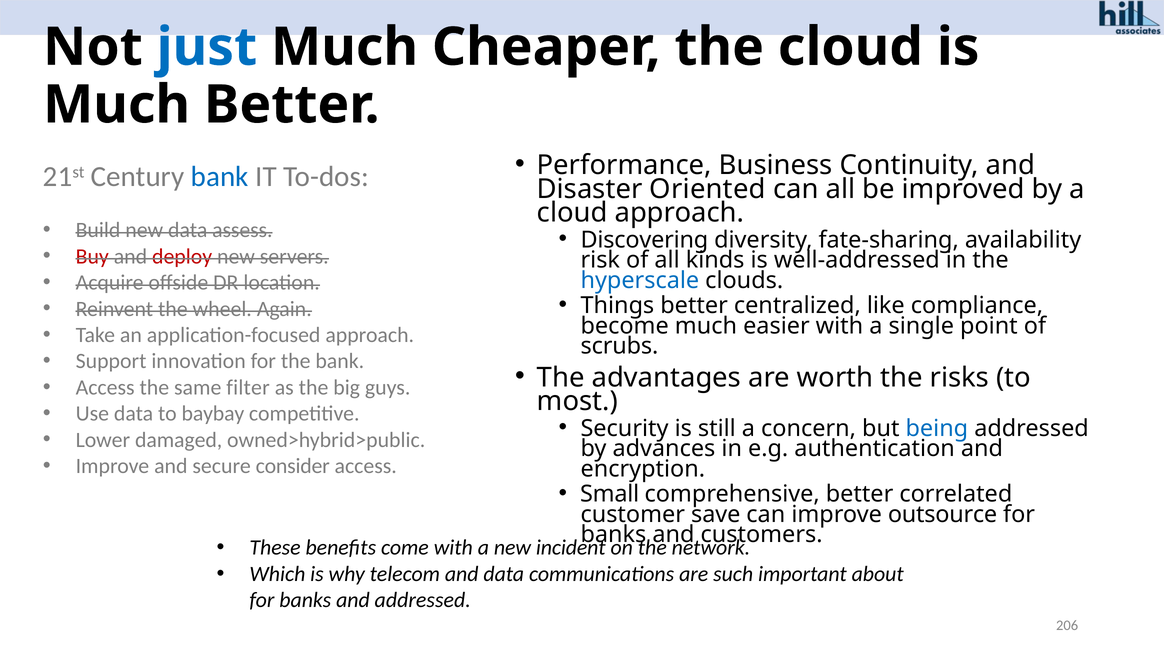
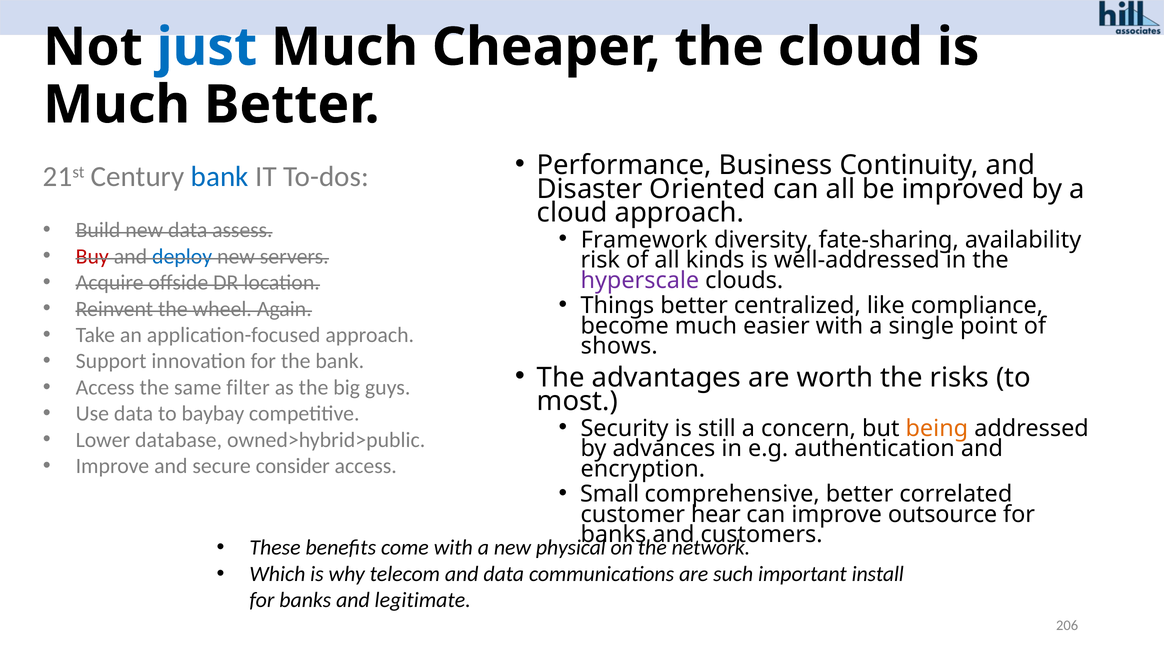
Discovering: Discovering -> Framework (644, 240)
deploy colour: red -> blue (182, 256)
hyperscale colour: blue -> purple (640, 280)
scrubs: scrubs -> shows (619, 346)
being colour: blue -> orange (937, 428)
damaged: damaged -> database (179, 440)
save: save -> hear (716, 514)
incident: incident -> physical (571, 548)
about: about -> install (878, 574)
and addressed: addressed -> legitimate (423, 600)
